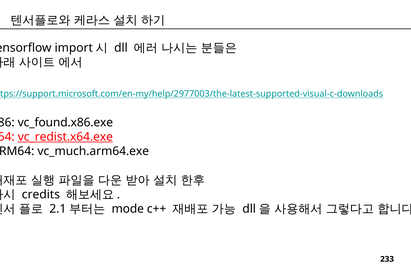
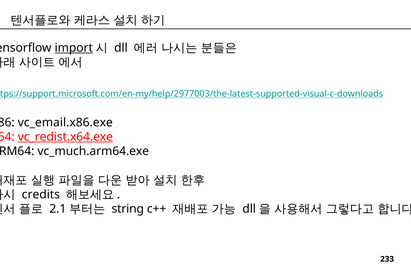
import underline: none -> present (74, 48)
vc_found.x86.exe: vc_found.x86.exe -> vc_email.x86.exe (65, 122)
mode: mode -> string (128, 209)
